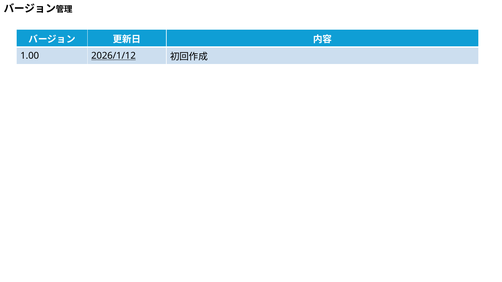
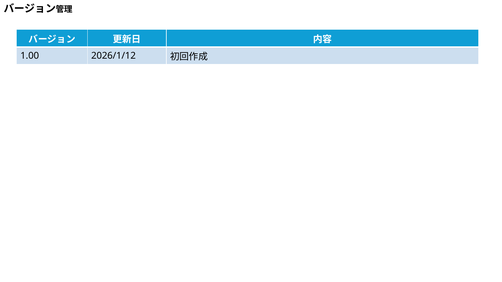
2026/1/12 underline: present -> none (114, 56)
